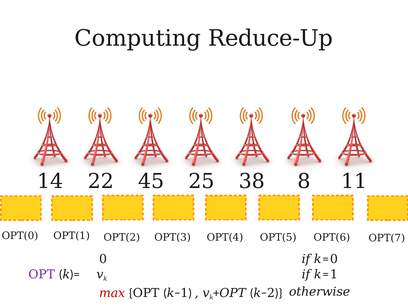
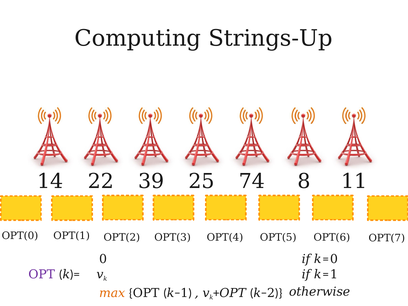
Reduce-Up: Reduce-Up -> Strings-Up (271, 38)
45: 45 -> 39 (151, 181)
38: 38 -> 74 (252, 181)
max colour: red -> orange (112, 293)
